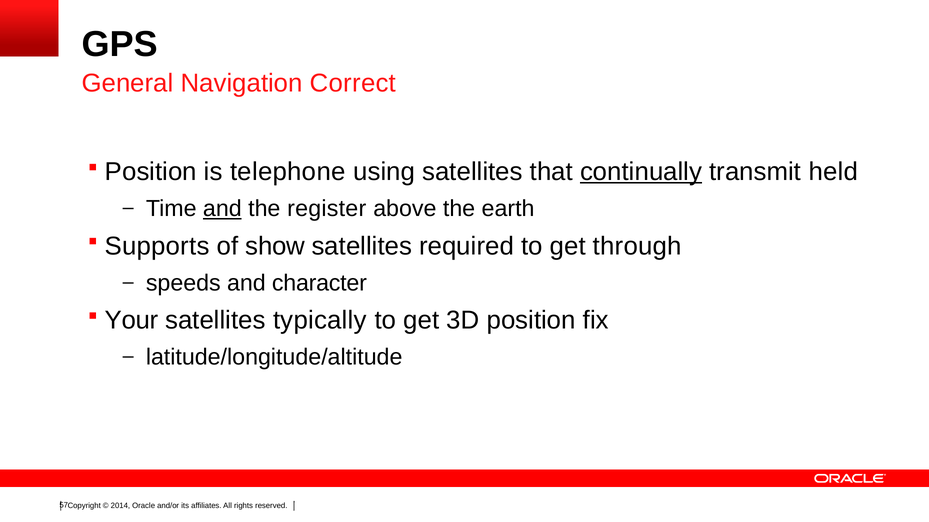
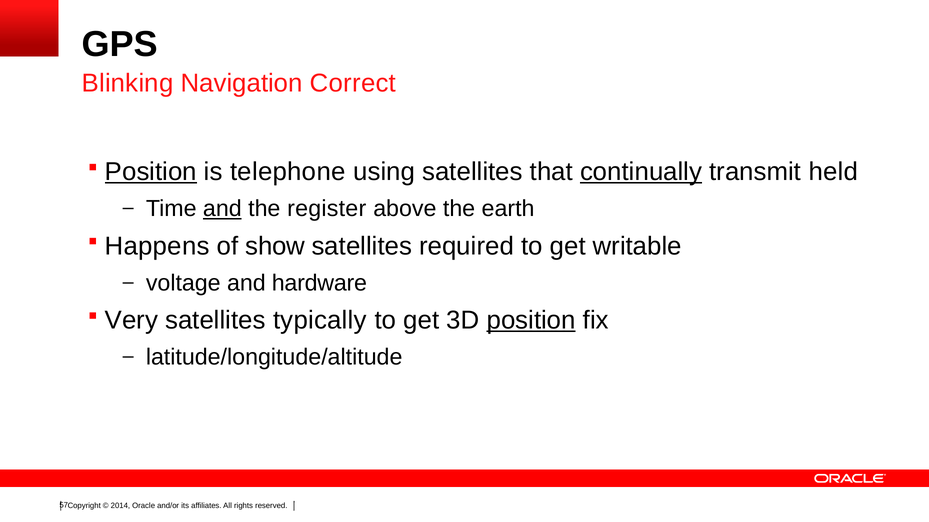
General: General -> Blinking (128, 83)
Position underline: none -> present (151, 172)
Supports: Supports -> Happens (157, 246)
through: through -> writable (637, 246)
speeds: speeds -> voltage (183, 283)
character: character -> hardware (319, 283)
Your: Your -> Very (131, 321)
position underline: none -> present (531, 321)
